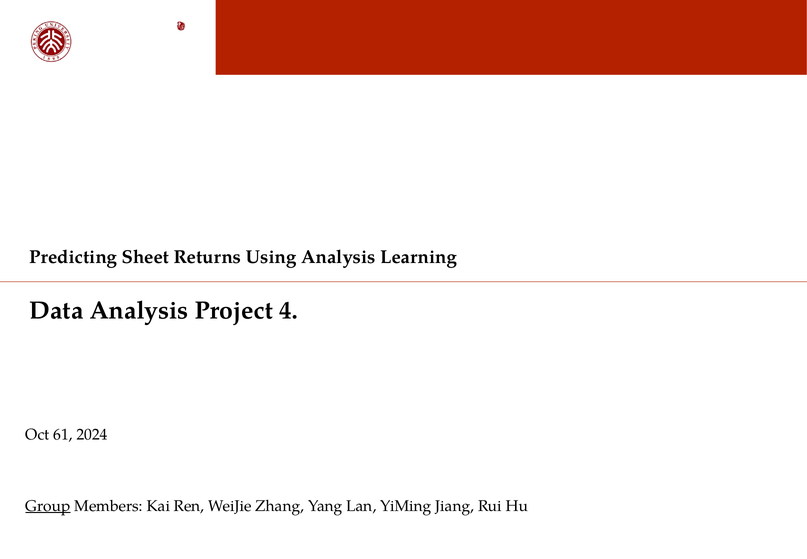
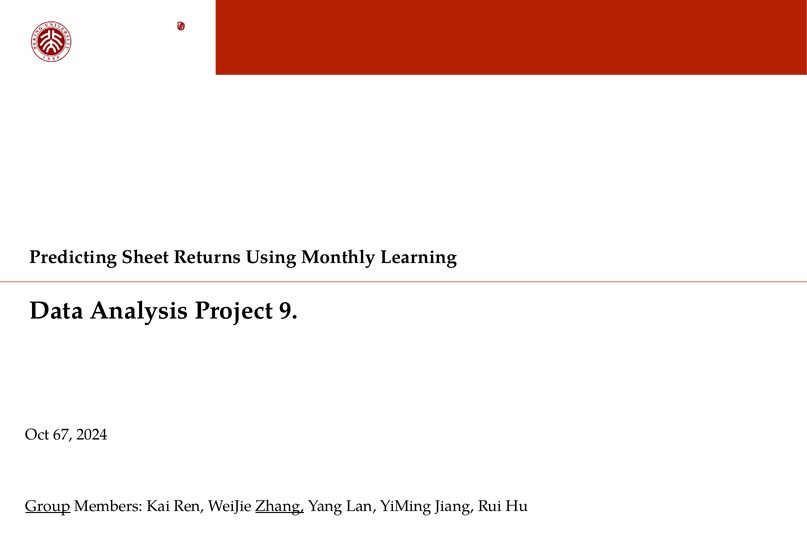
Using Analysis: Analysis -> Monthly (338, 257)
4: 4 -> 9 (289, 311)
61: 61 -> 67 (63, 435)
Zhang underline: none -> present (280, 506)
